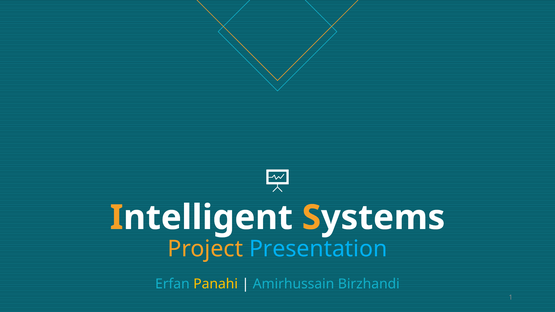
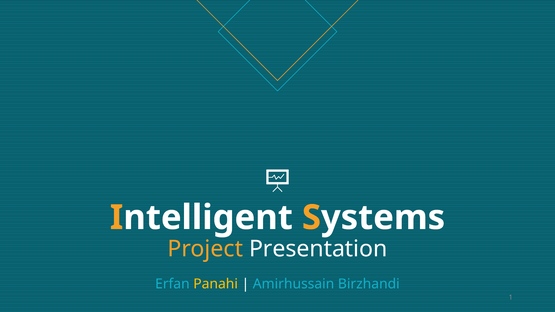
Presentation colour: light blue -> white (318, 249)
